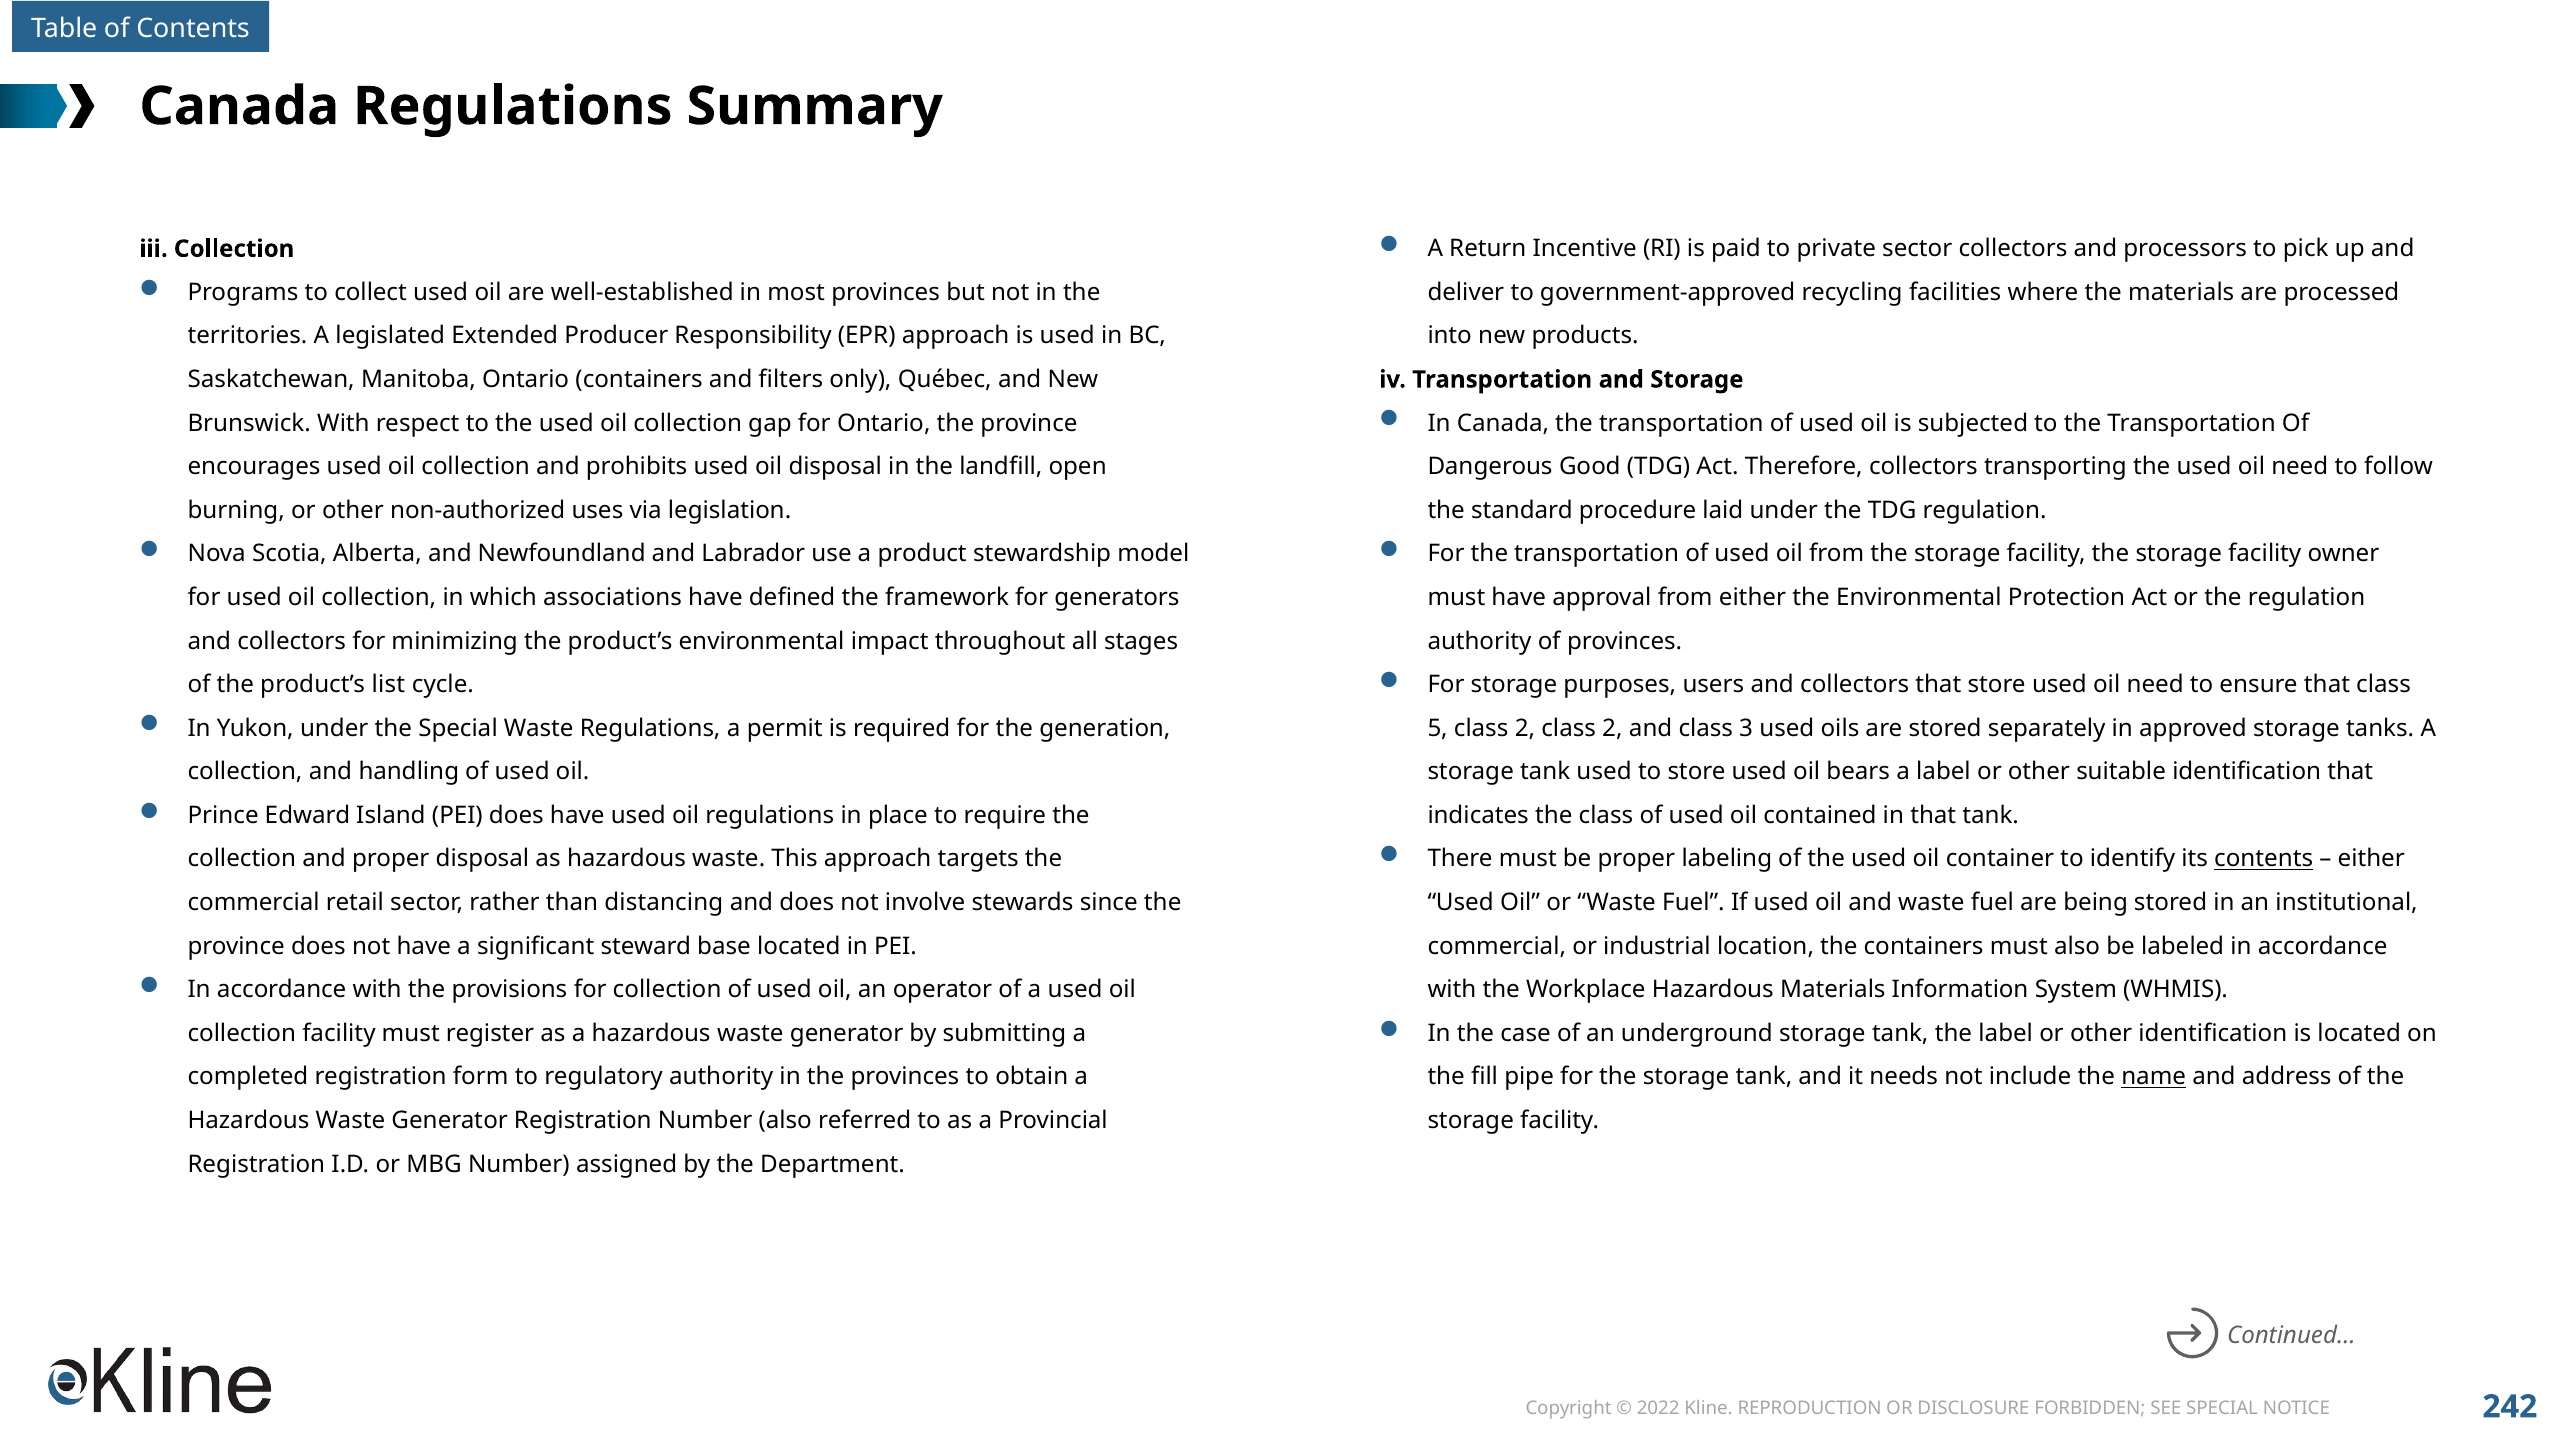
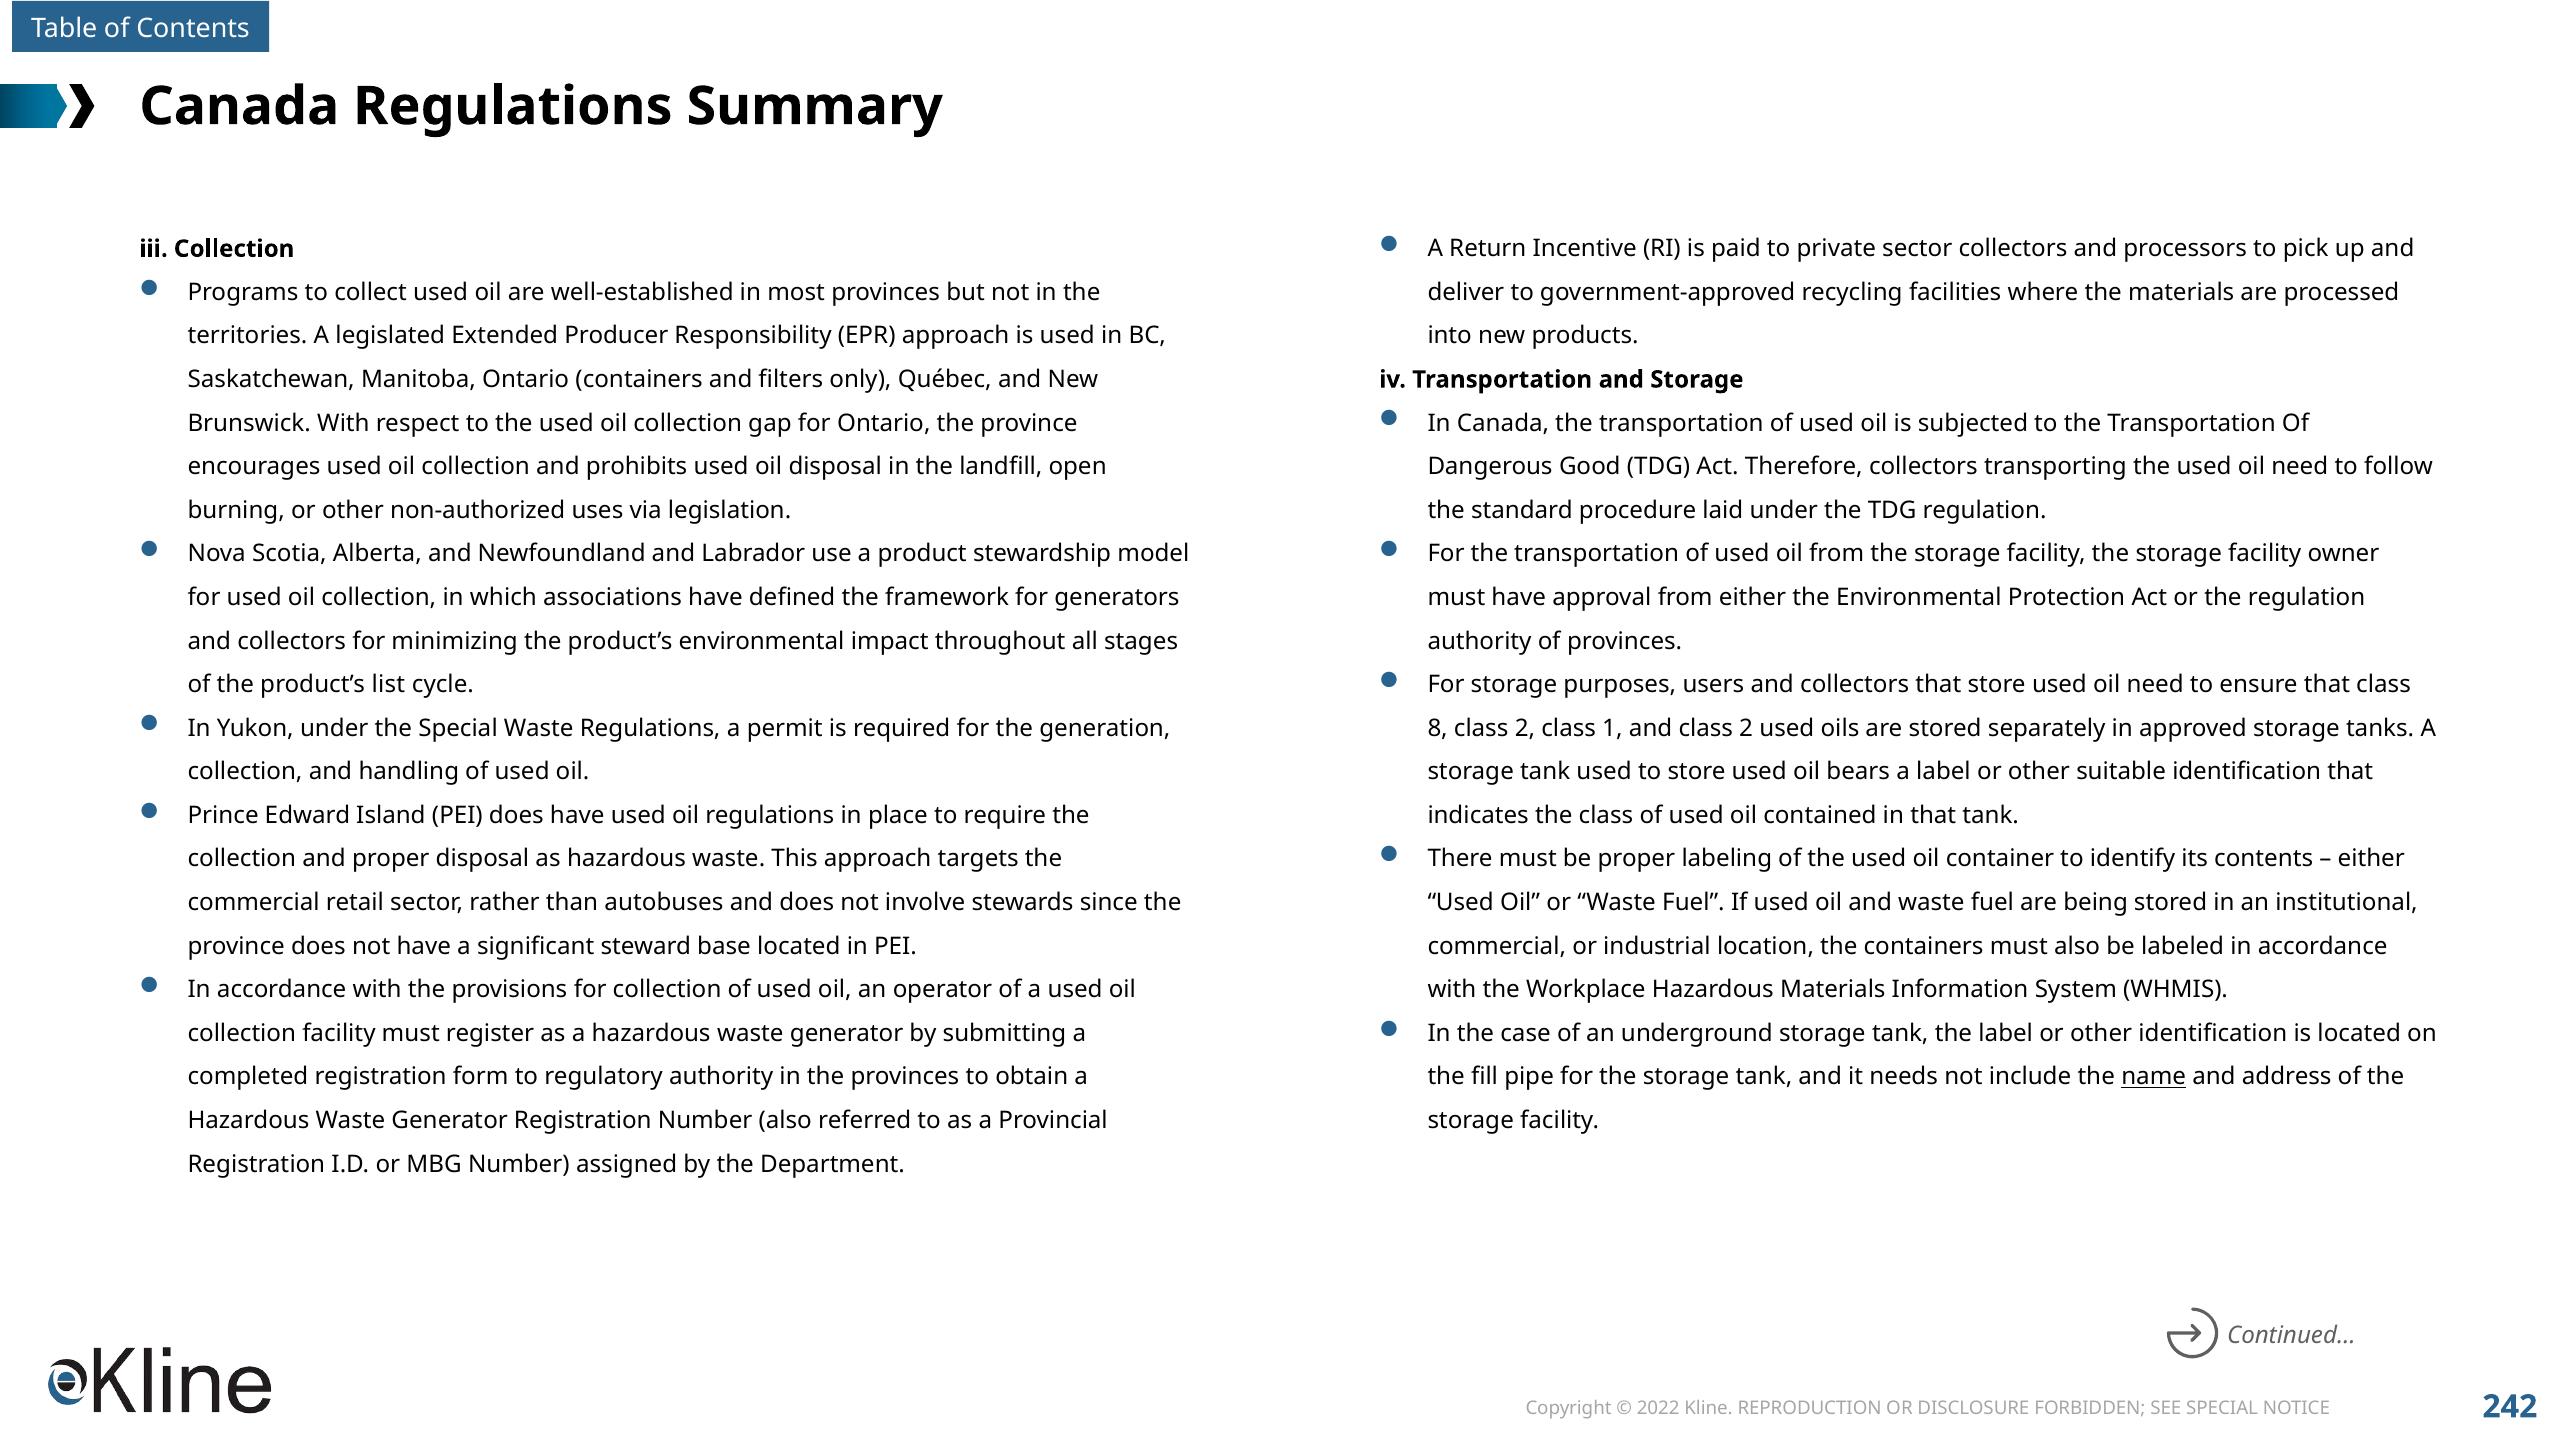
5: 5 -> 8 (1438, 728)
2 class 2: 2 -> 1 (1612, 728)
and class 3: 3 -> 2 (1746, 728)
contents underline: present -> none (2264, 859)
distancing: distancing -> autobuses (664, 903)
